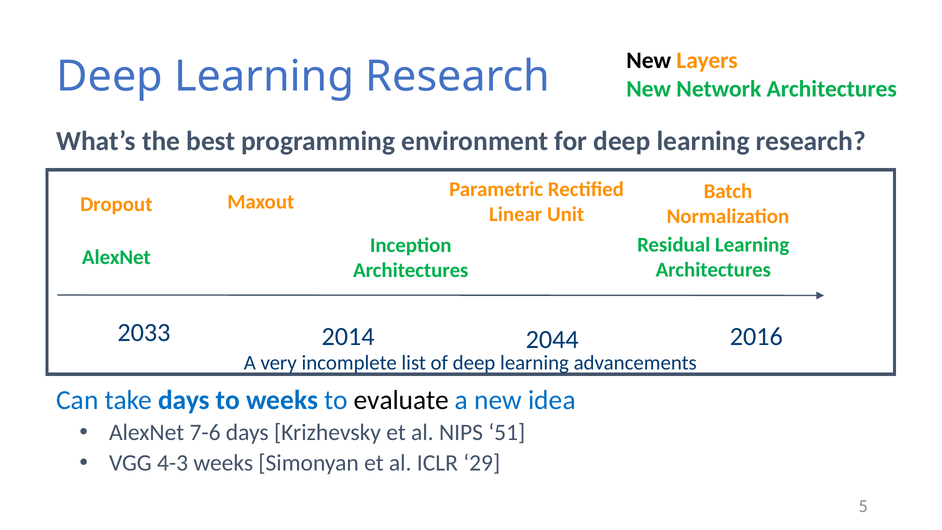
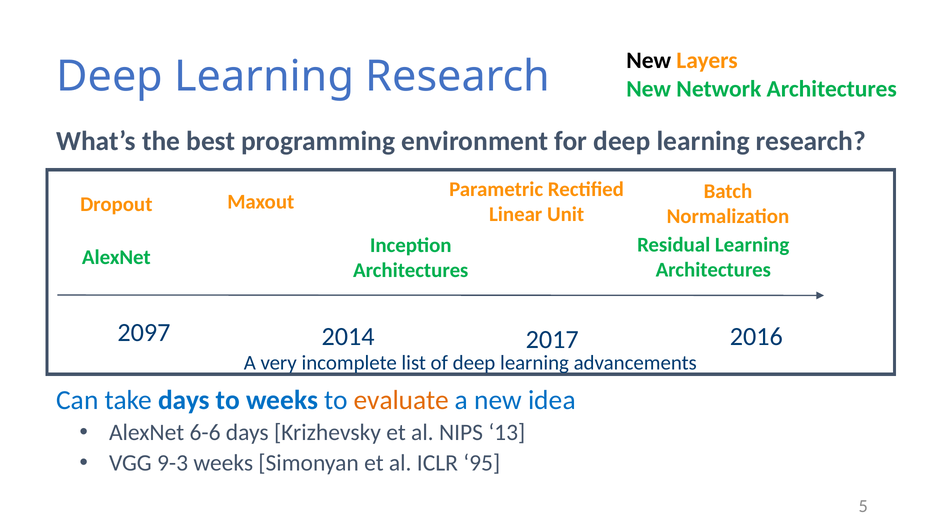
2033: 2033 -> 2097 (144, 333)
2044: 2044 -> 2017 (552, 340)
evaluate colour: black -> orange (401, 400)
7-6: 7-6 -> 6-6 (205, 432)
51: 51 -> 13 (507, 432)
4-3: 4-3 -> 9-3 (173, 463)
29: 29 -> 95 (482, 463)
